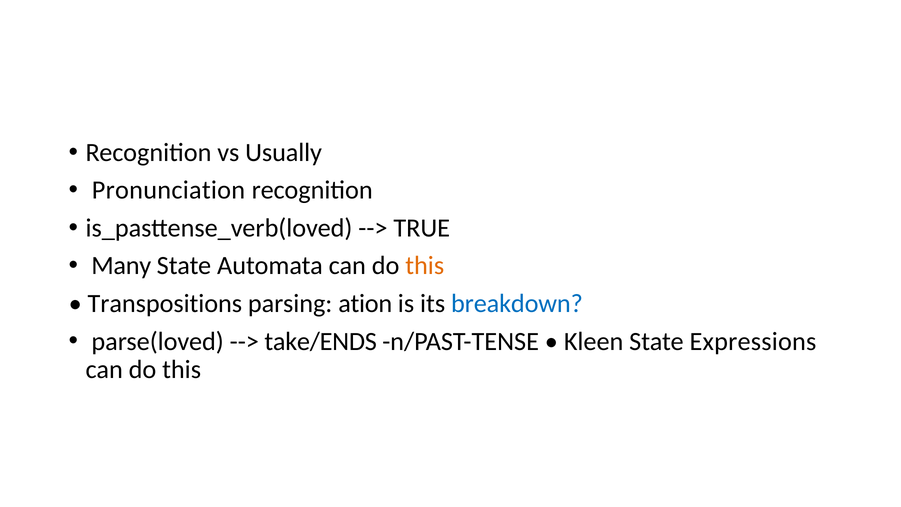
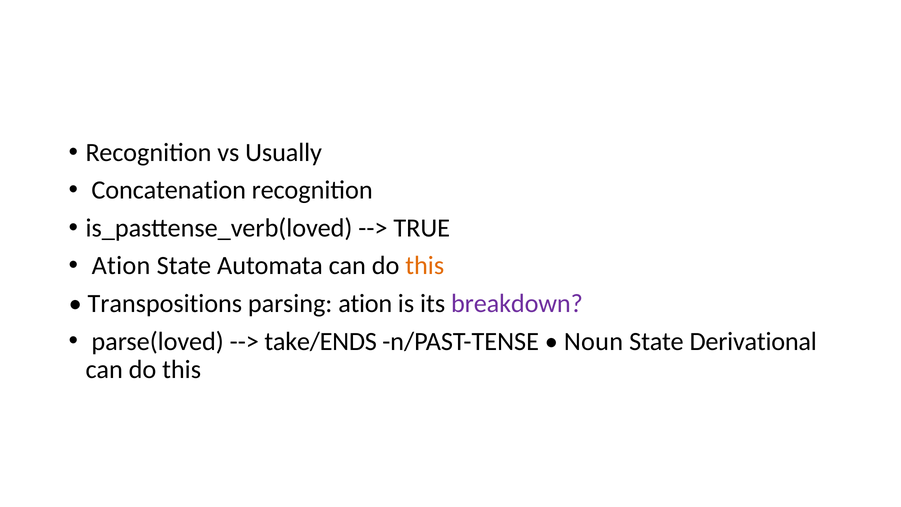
Pronunciation: Pronunciation -> Concatenation (169, 190)
Many: Many -> Ation (121, 266)
breakdown colour: blue -> purple (517, 303)
Kleen: Kleen -> Noun (593, 341)
Expressions: Expressions -> Derivational (753, 341)
